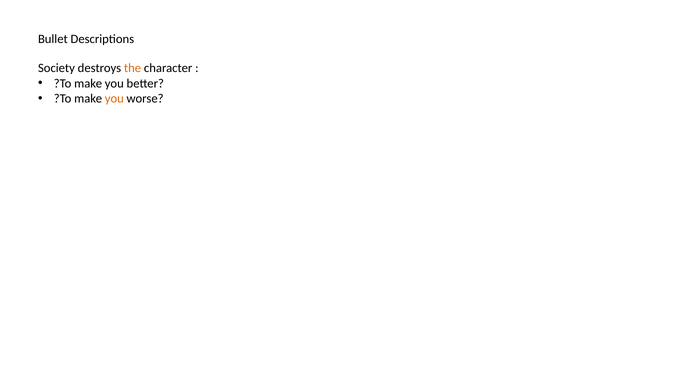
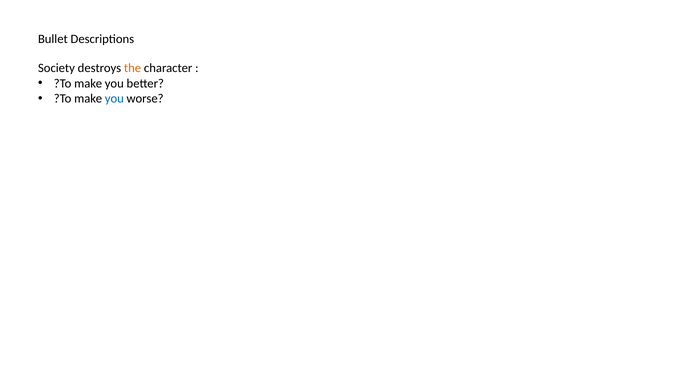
you colour: orange -> blue (114, 99)
